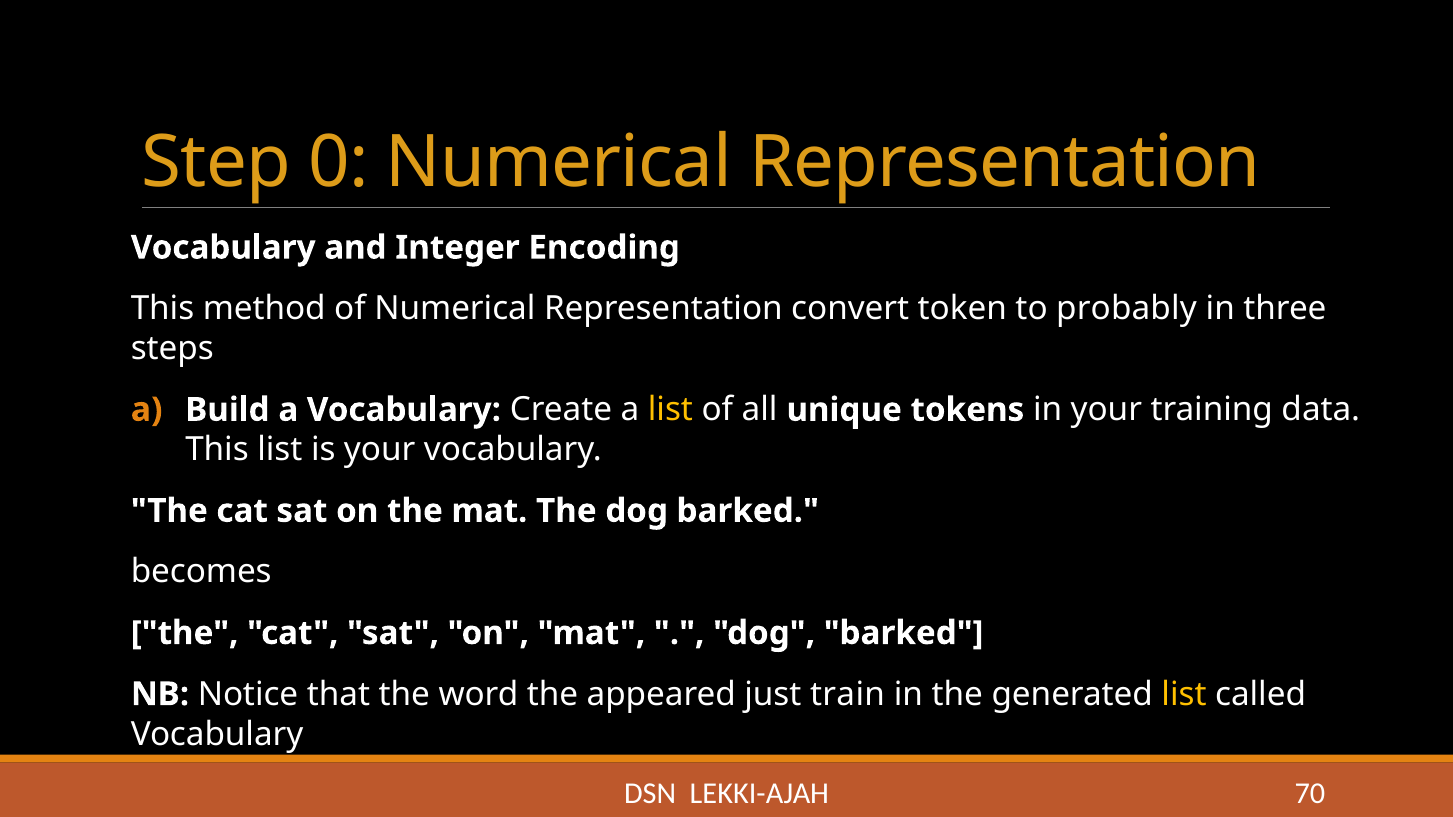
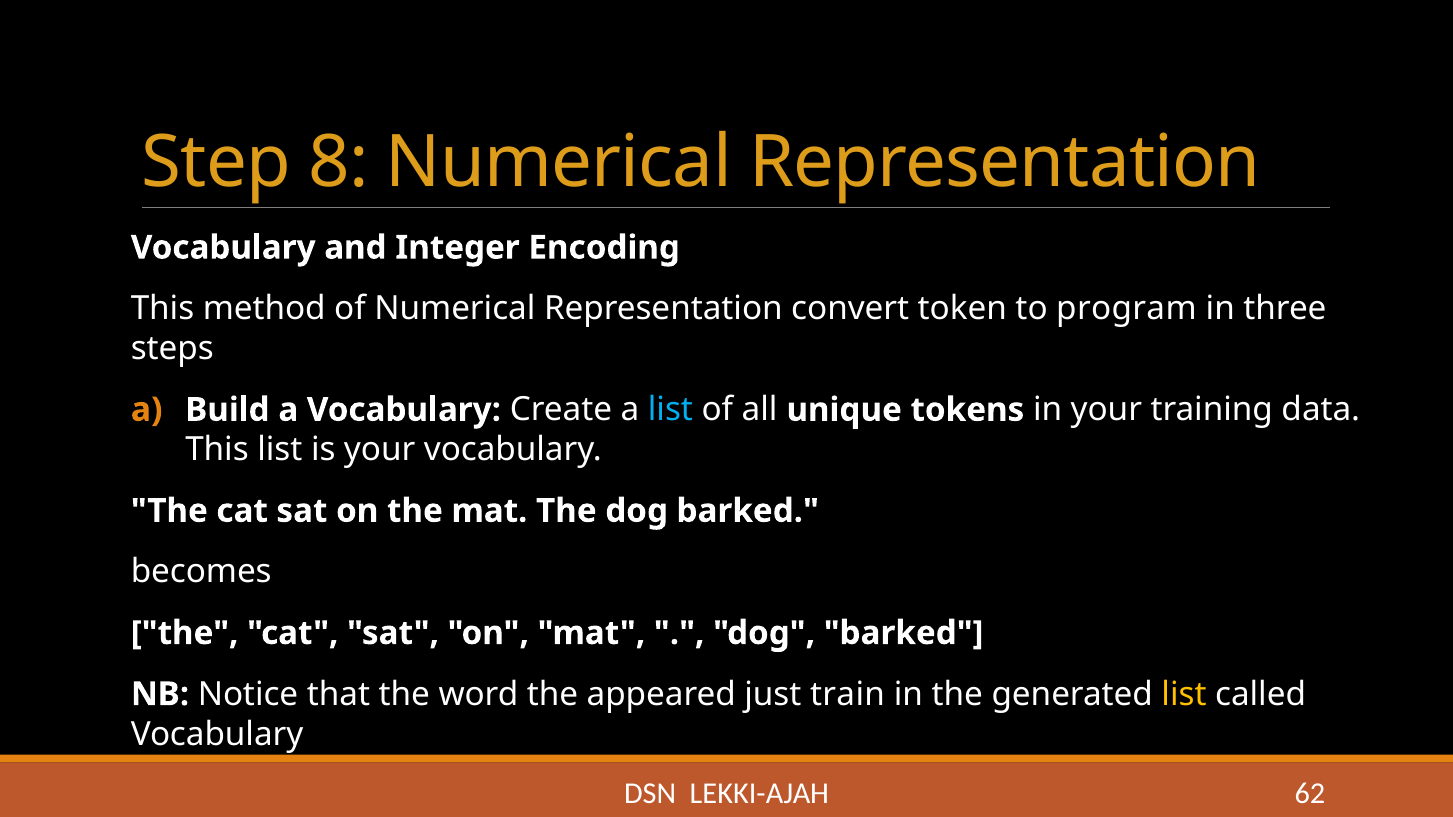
0: 0 -> 8 (339, 163)
probably: probably -> program (1126, 309)
list colour: yellow -> light blue (670, 410)
70: 70 -> 62 (1310, 793)
